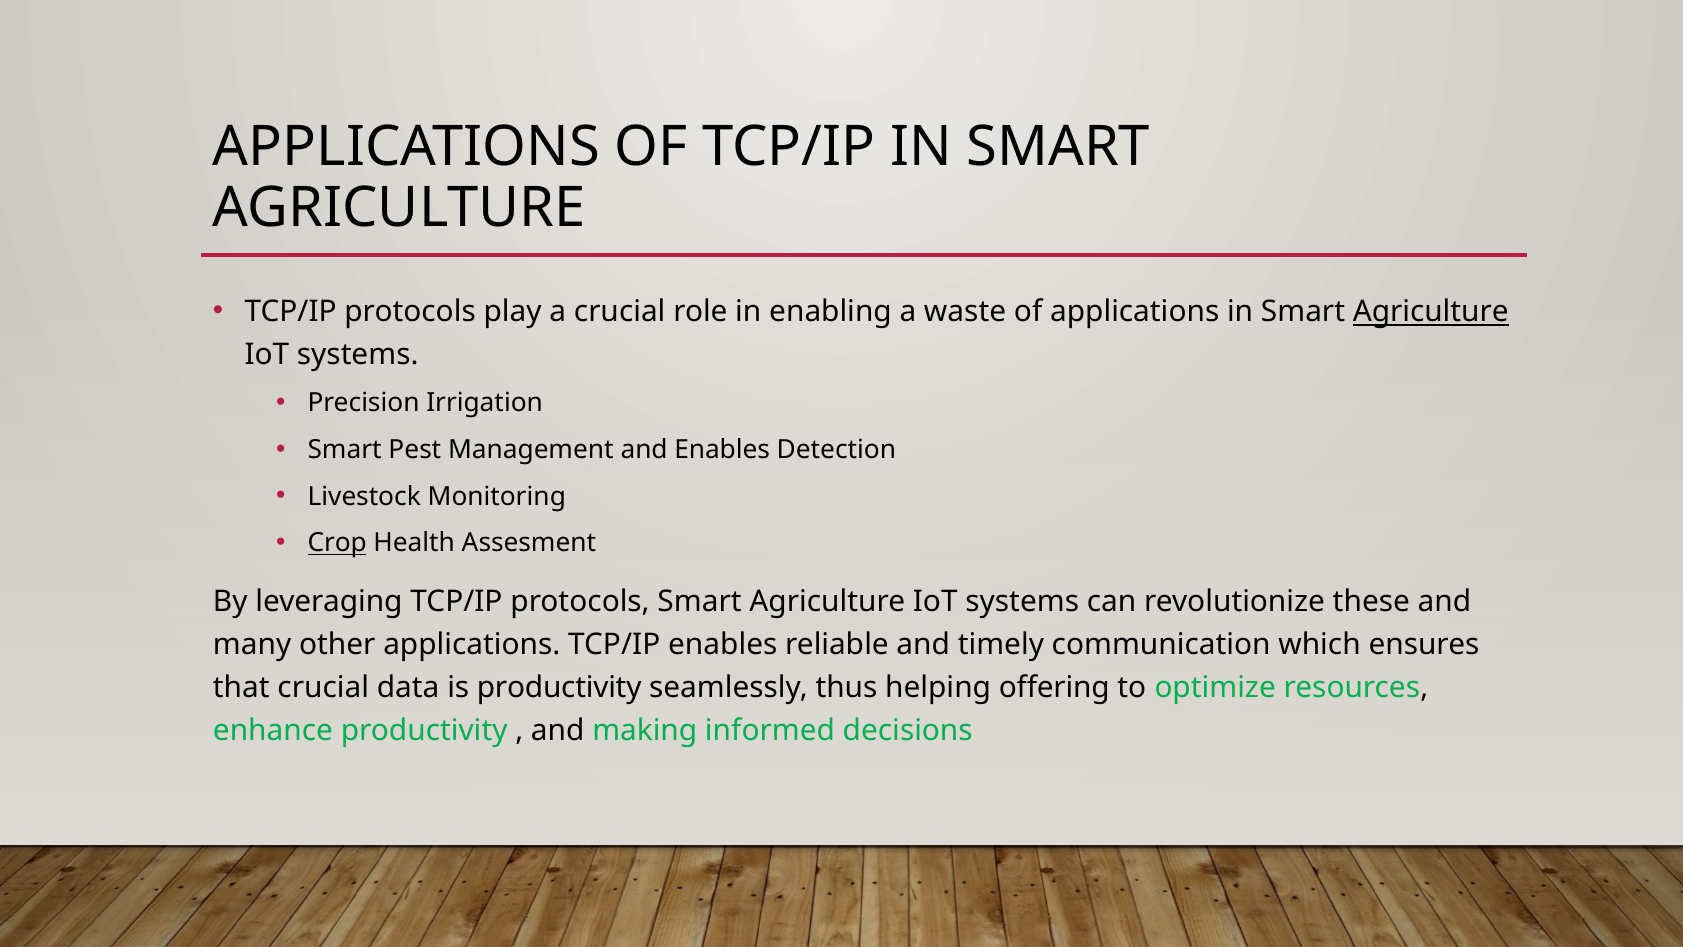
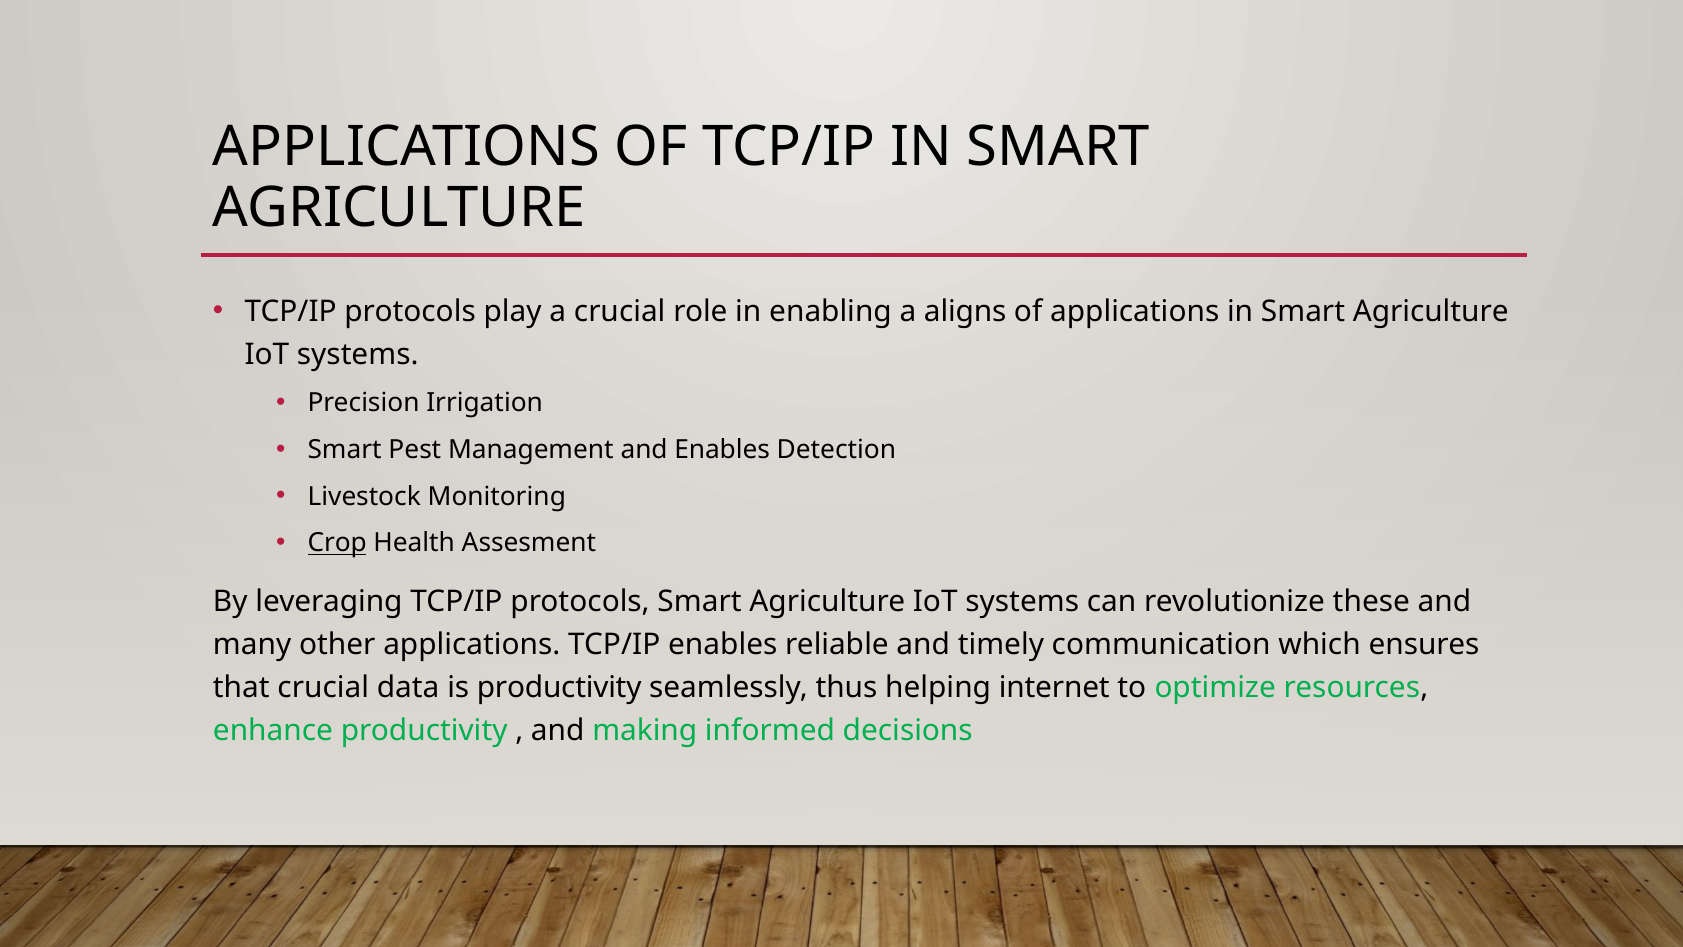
waste: waste -> aligns (965, 312)
Agriculture underline: present -> none (1431, 312)
offering: offering -> internet (1054, 687)
